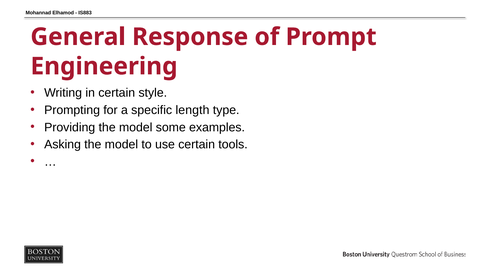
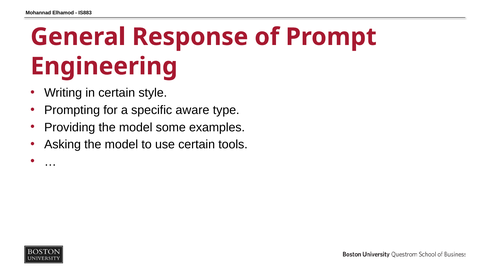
length: length -> aware (192, 110)
